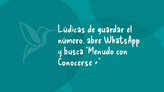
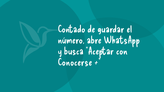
Lúdicas: Lúdicas -> Contado (72, 29)
Menudo: Menudo -> Aceptar (100, 51)
